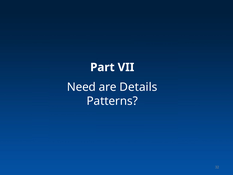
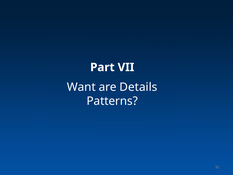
Need: Need -> Want (81, 87)
